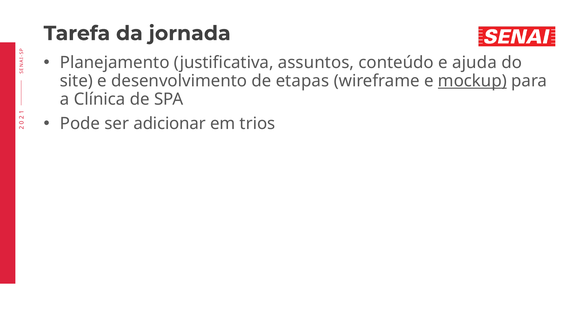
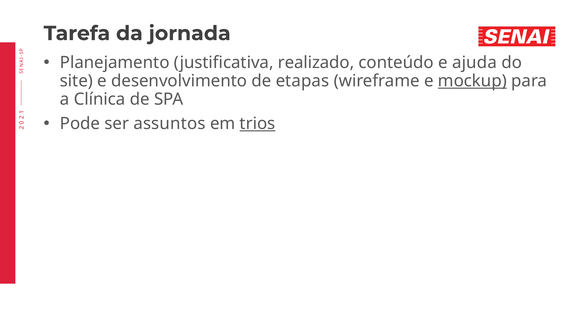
assuntos: assuntos -> realizado (316, 63)
adicionar: adicionar -> assuntos (169, 123)
trios underline: none -> present (257, 123)
